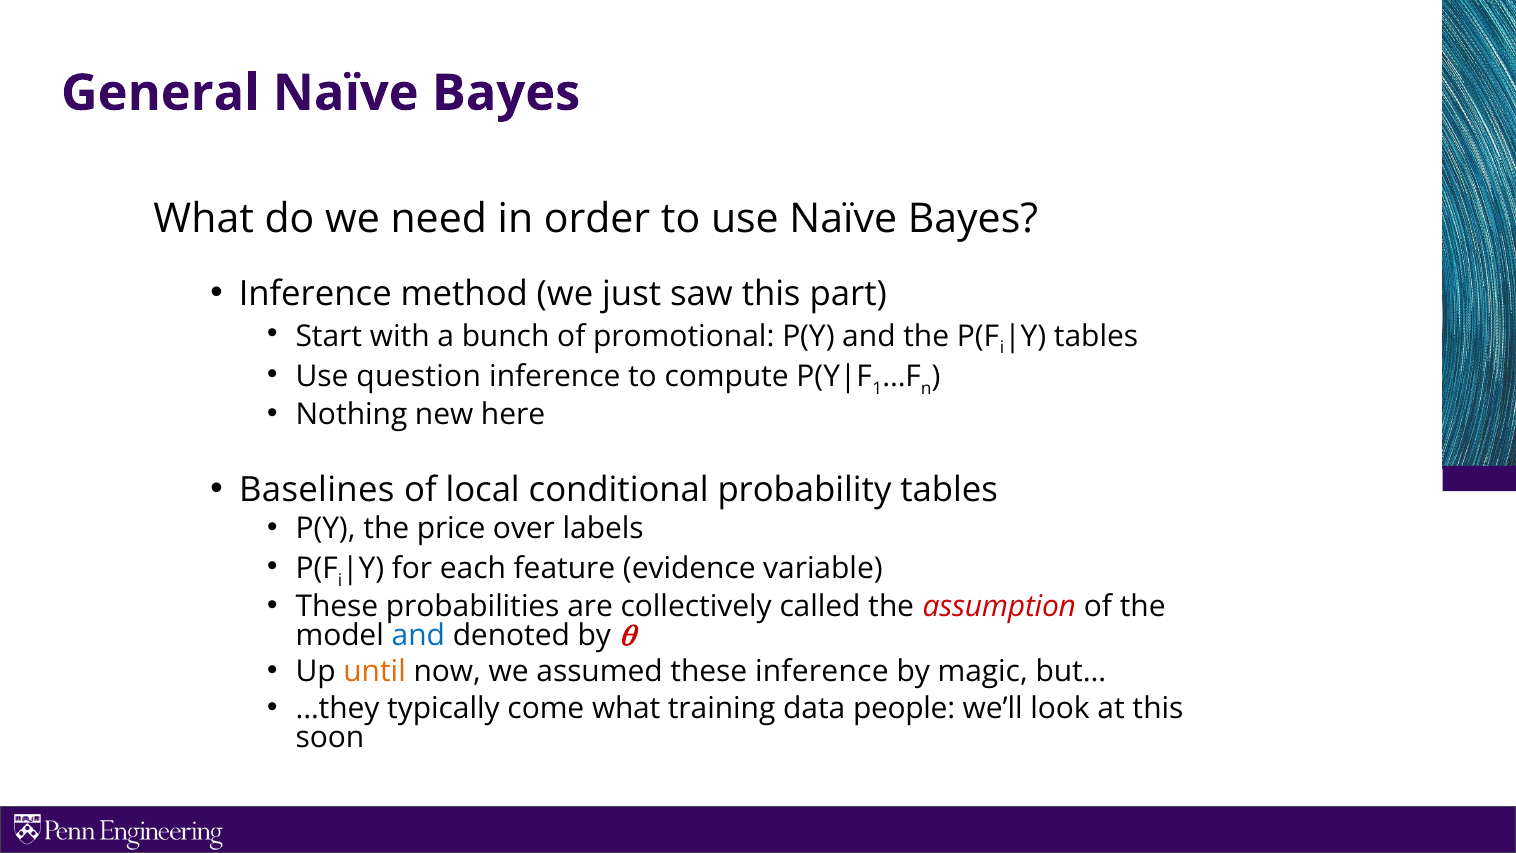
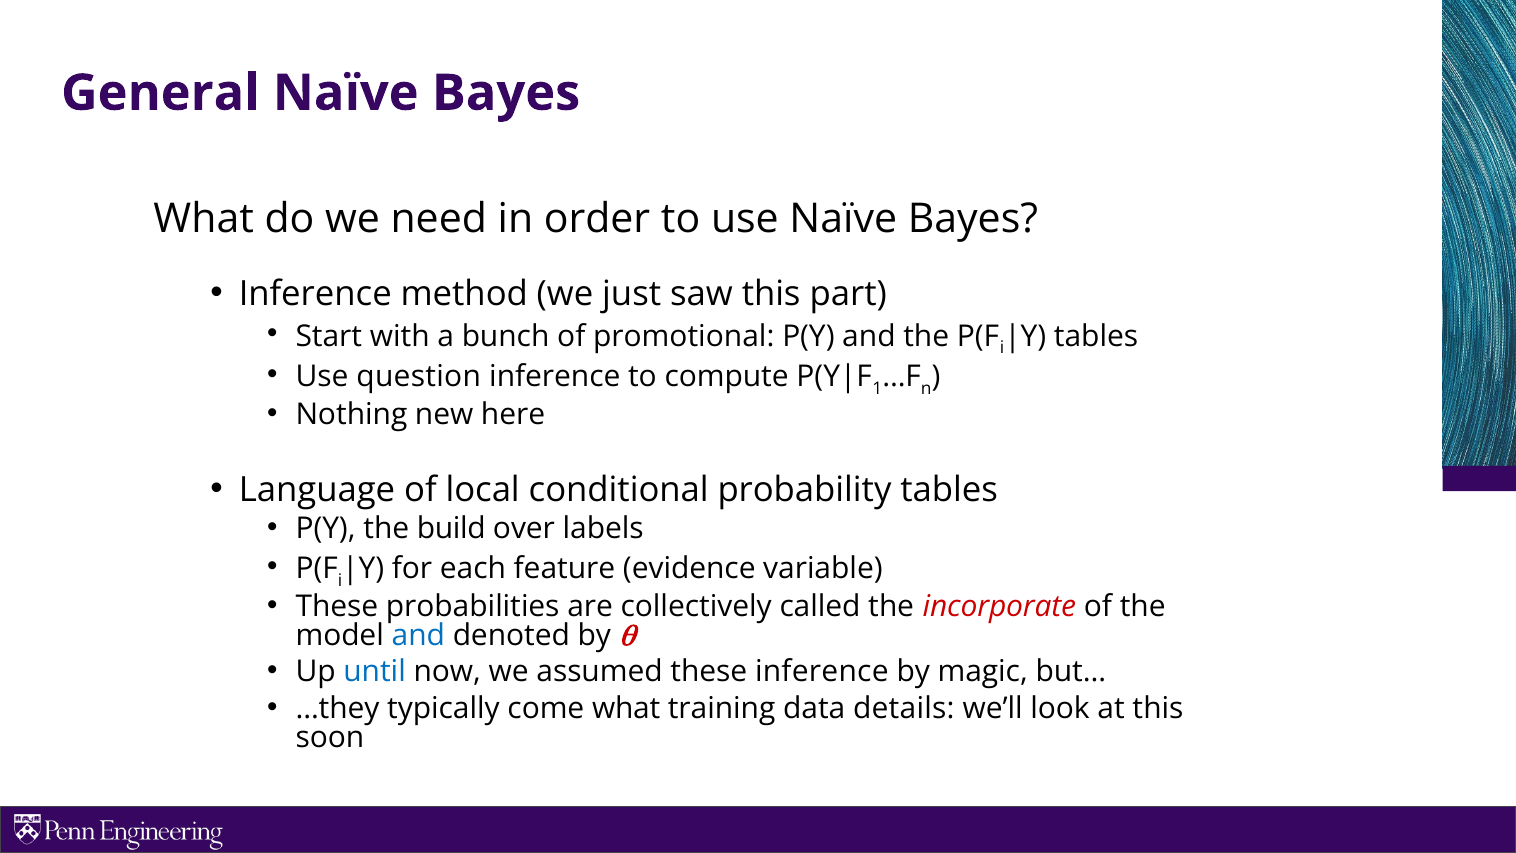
Baselines: Baselines -> Language (317, 490)
price: price -> build (451, 529)
assumption: assumption -> incorporate (999, 606)
until colour: orange -> blue (375, 672)
people: people -> details (904, 708)
